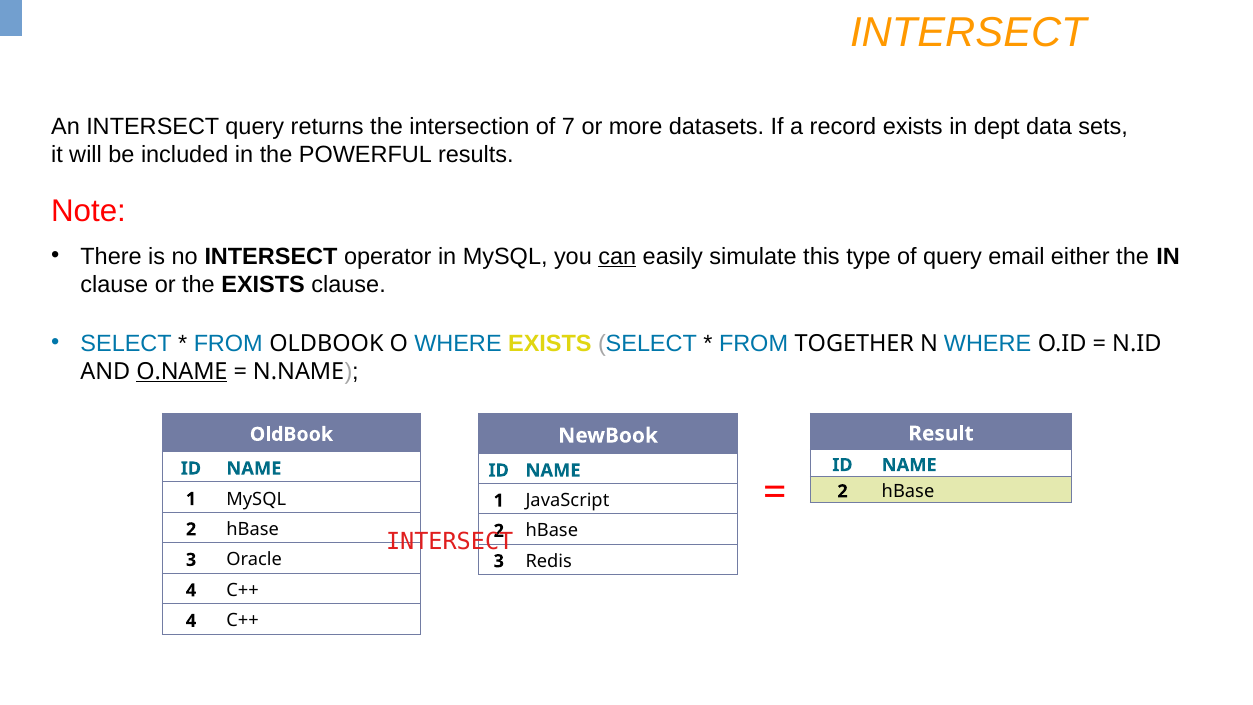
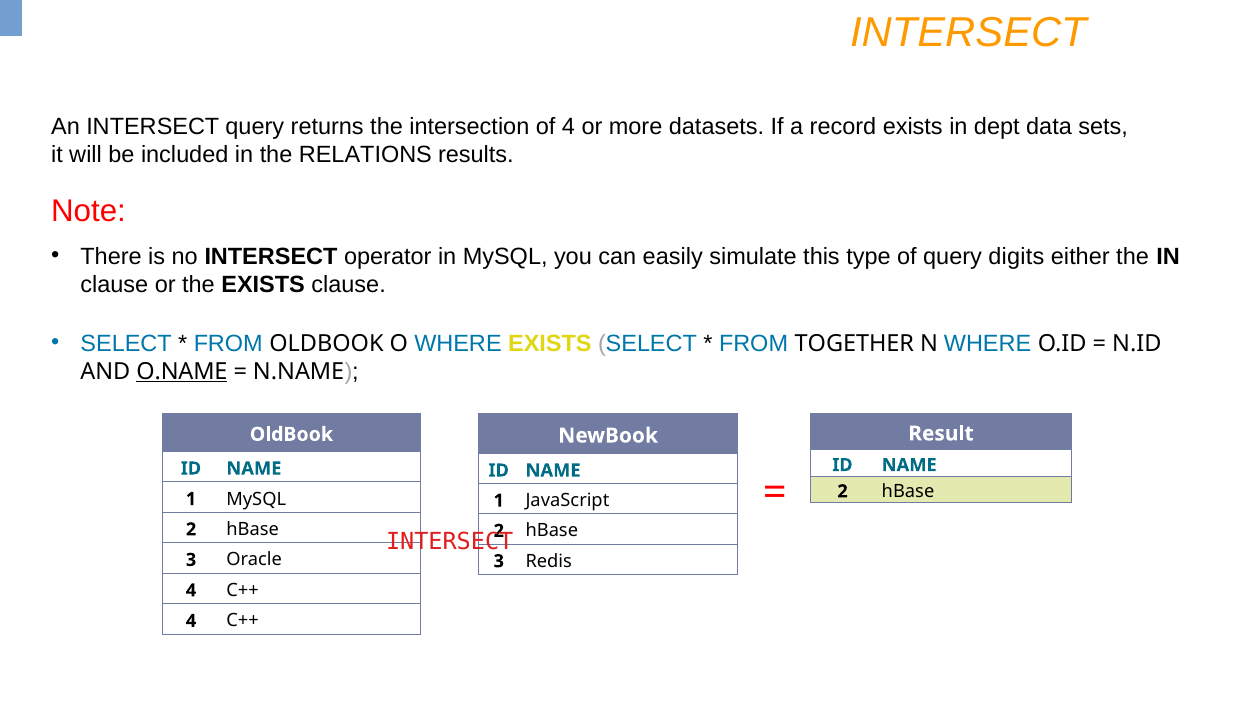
of 7: 7 -> 4 (569, 127)
POWERFUL: POWERFUL -> RELATIONS (365, 155)
can underline: present -> none (617, 256)
email: email -> digits (1016, 256)
